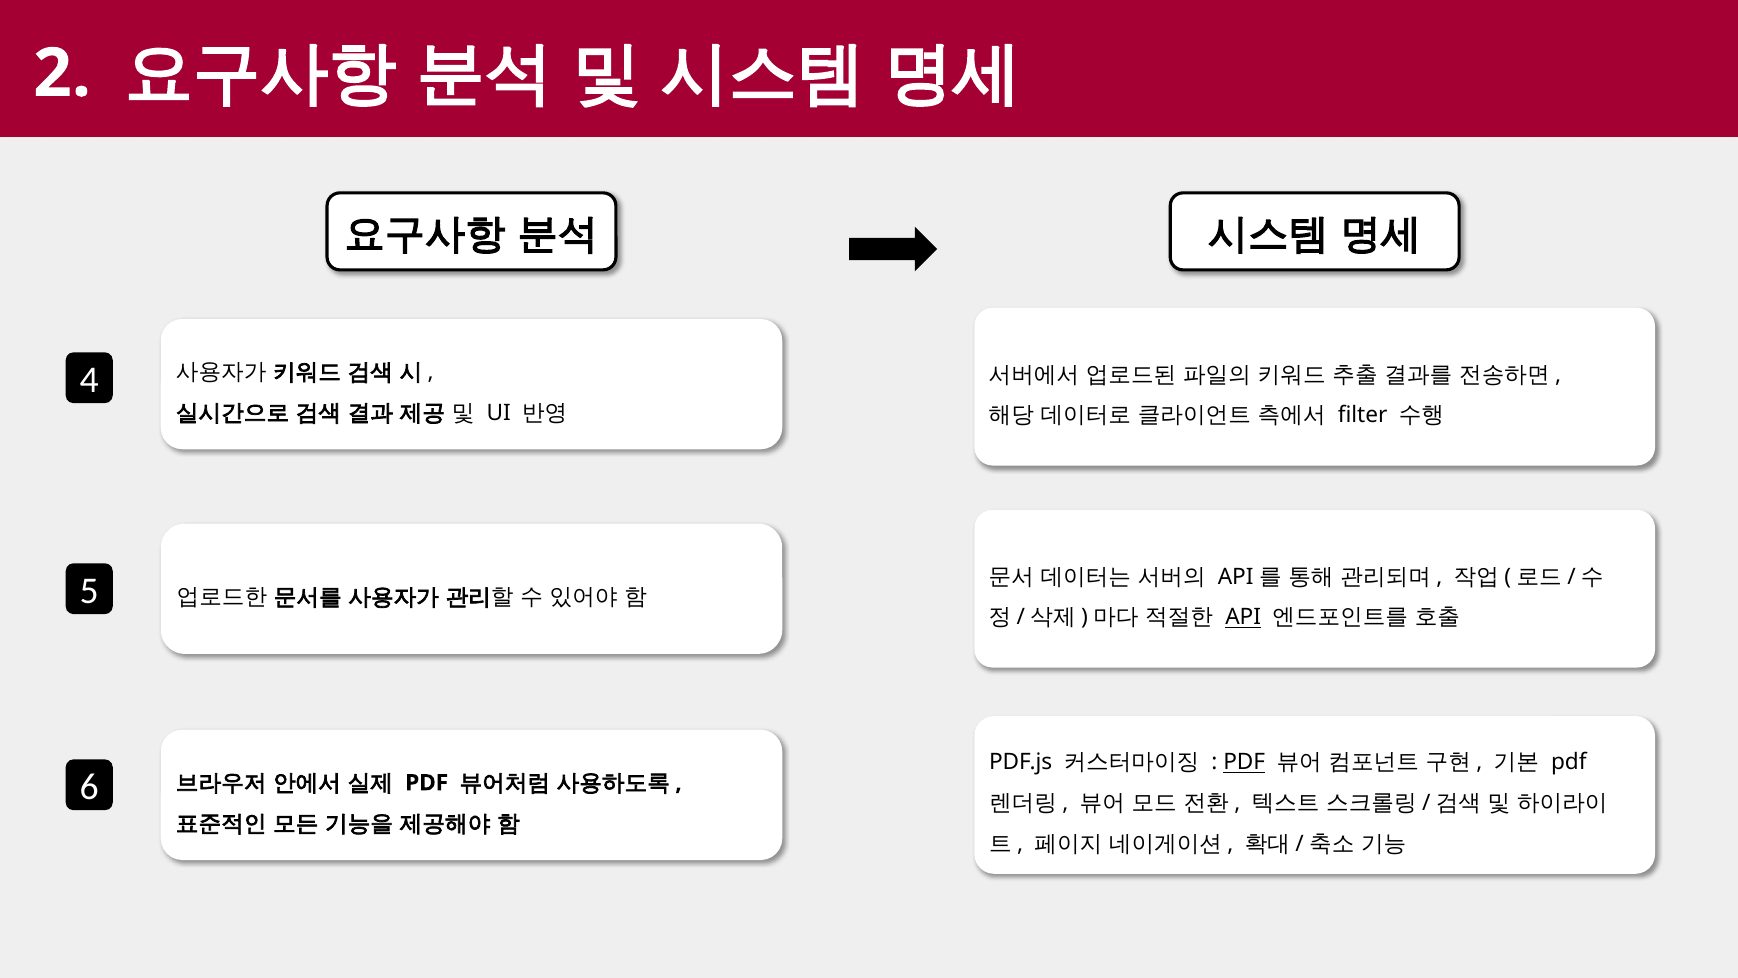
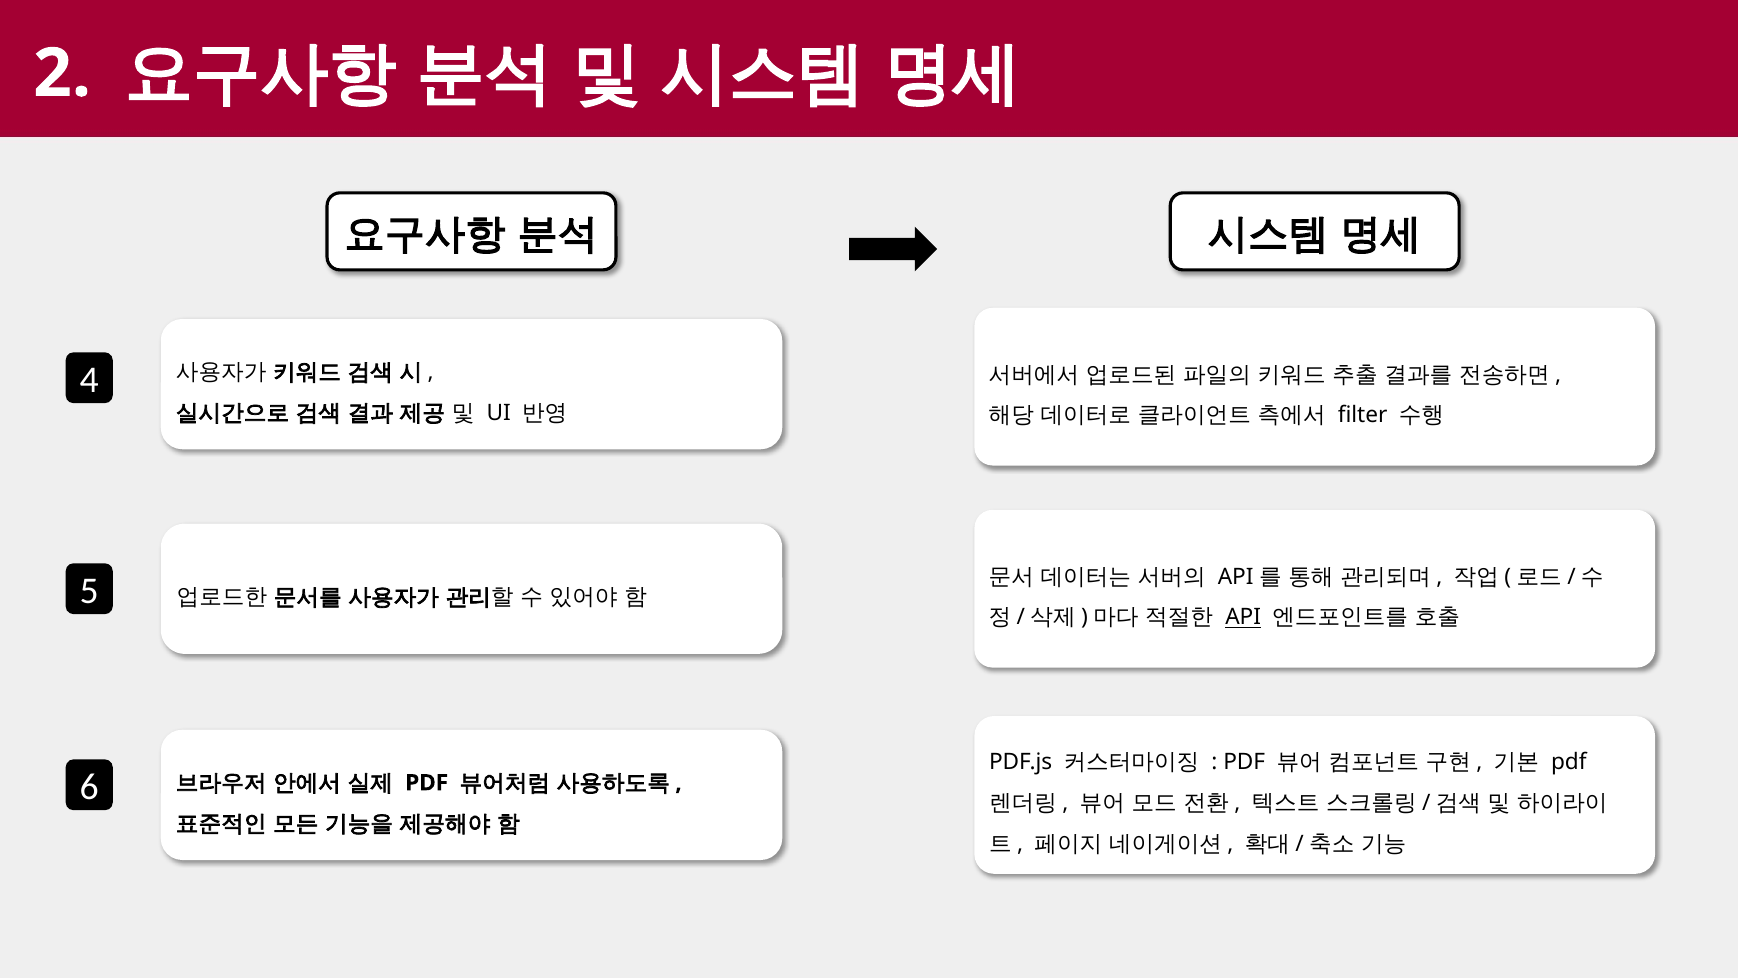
PDF underline: present -> none (1244, 762)
